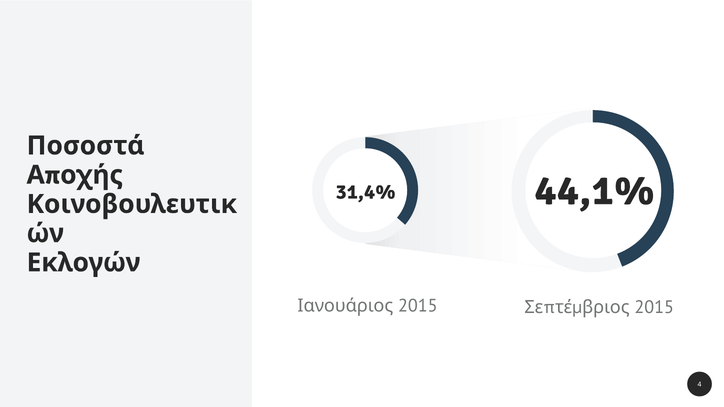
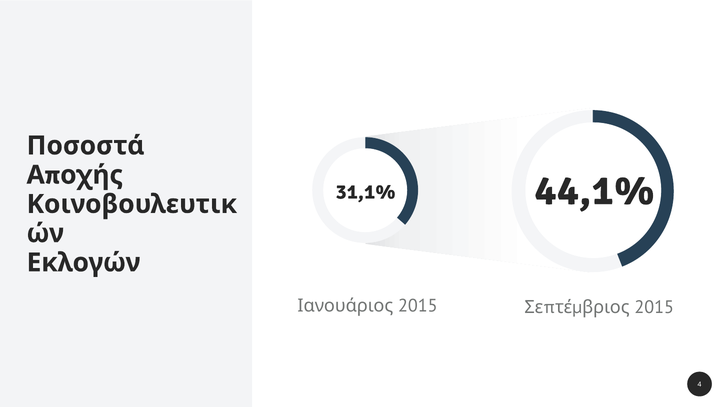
31,4%: 31,4% -> 31,1% (366, 192)
